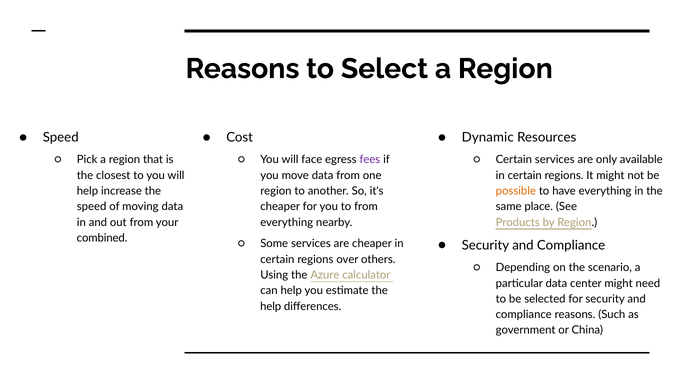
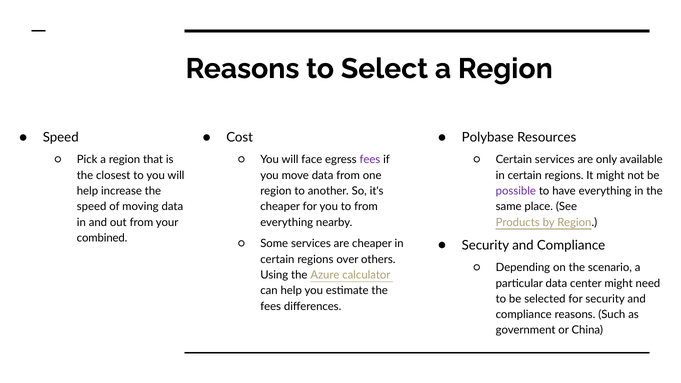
Dynamic: Dynamic -> Polybase (488, 137)
possible colour: orange -> purple (516, 191)
help: help -> fees (271, 306)
